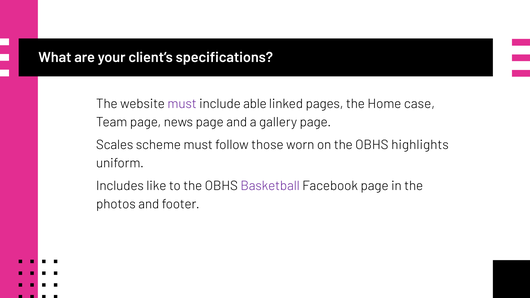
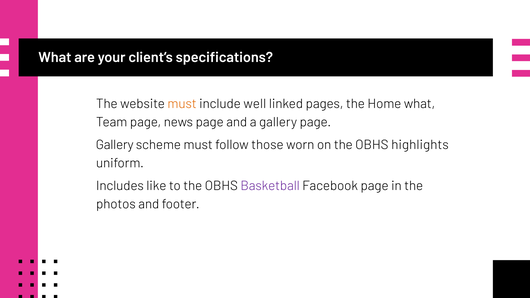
must colour: purple -> orange (182, 104)
able: able -> well (255, 104)
Home case: case -> what (419, 104)
Scales: Scales -> Gallery (115, 145)
